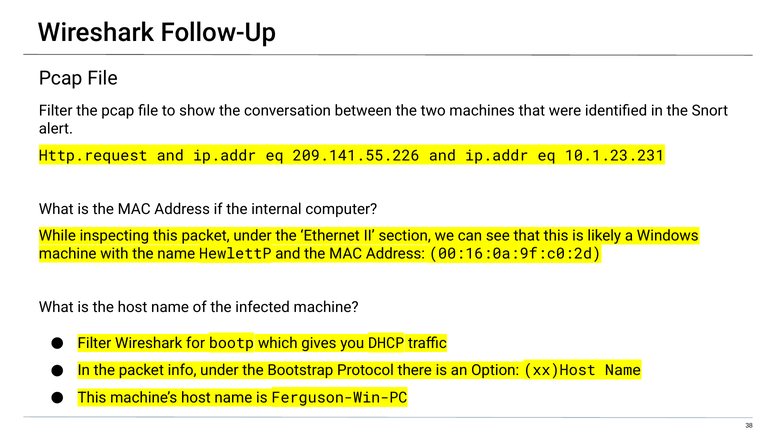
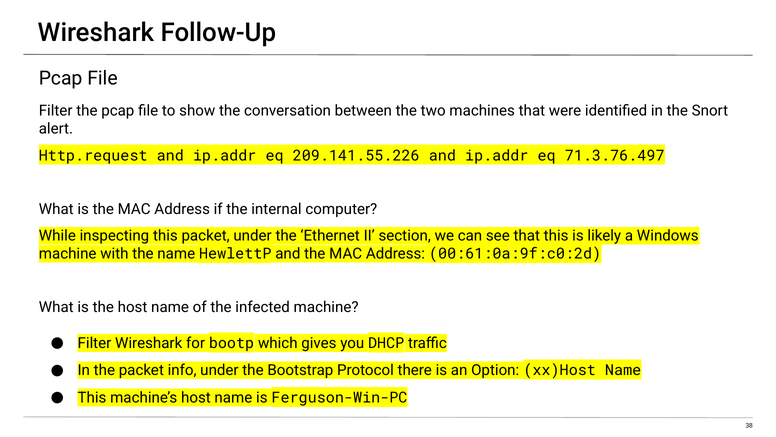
10.1.23.231: 10.1.23.231 -> 71.3.76.497 (615, 155)
00:16:0a:9f:c0:2d: 00:16:0a:9f:c0:2d -> 00:61:0a:9f:c0:2d (515, 254)
